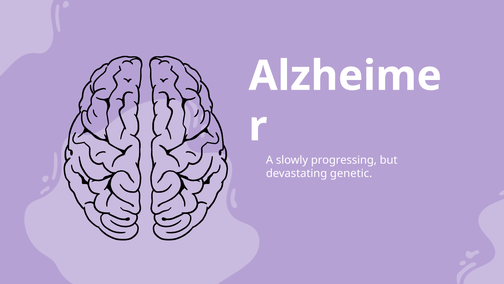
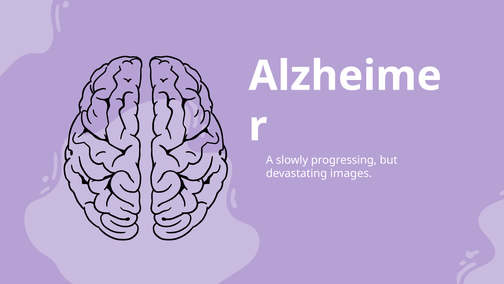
genetic: genetic -> images (351, 173)
